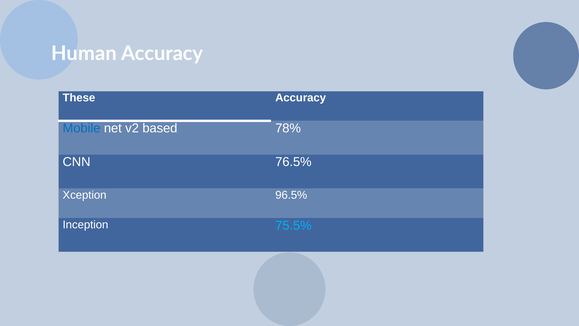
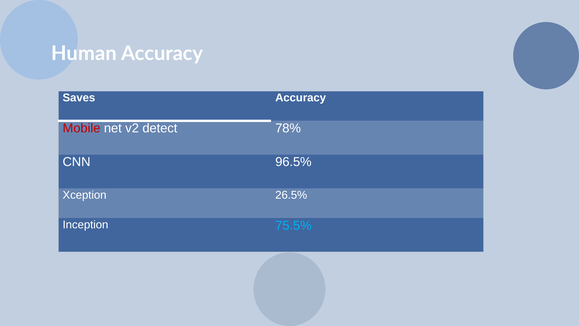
These: These -> Saves (79, 98)
Mobile colour: blue -> red (82, 128)
based: based -> detect (160, 128)
76.5%: 76.5% -> 96.5% (293, 162)
96.5%: 96.5% -> 26.5% (291, 195)
